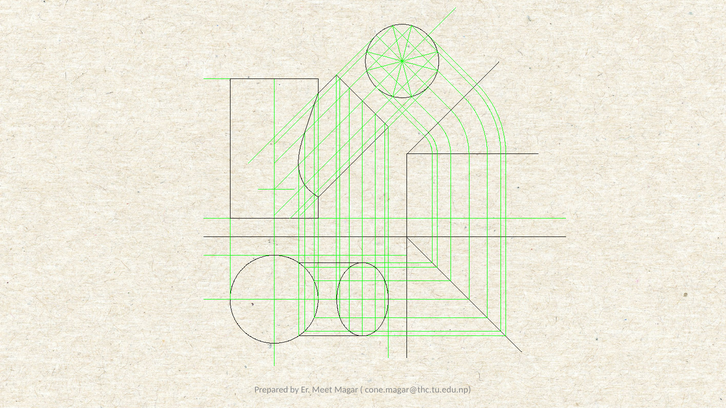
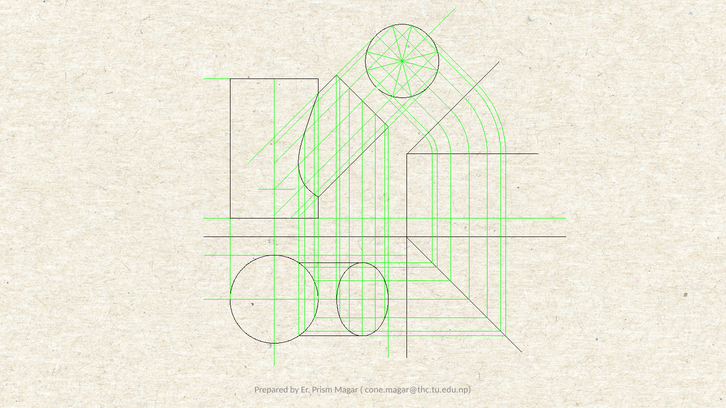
Meet: Meet -> Prism (322, 390)
